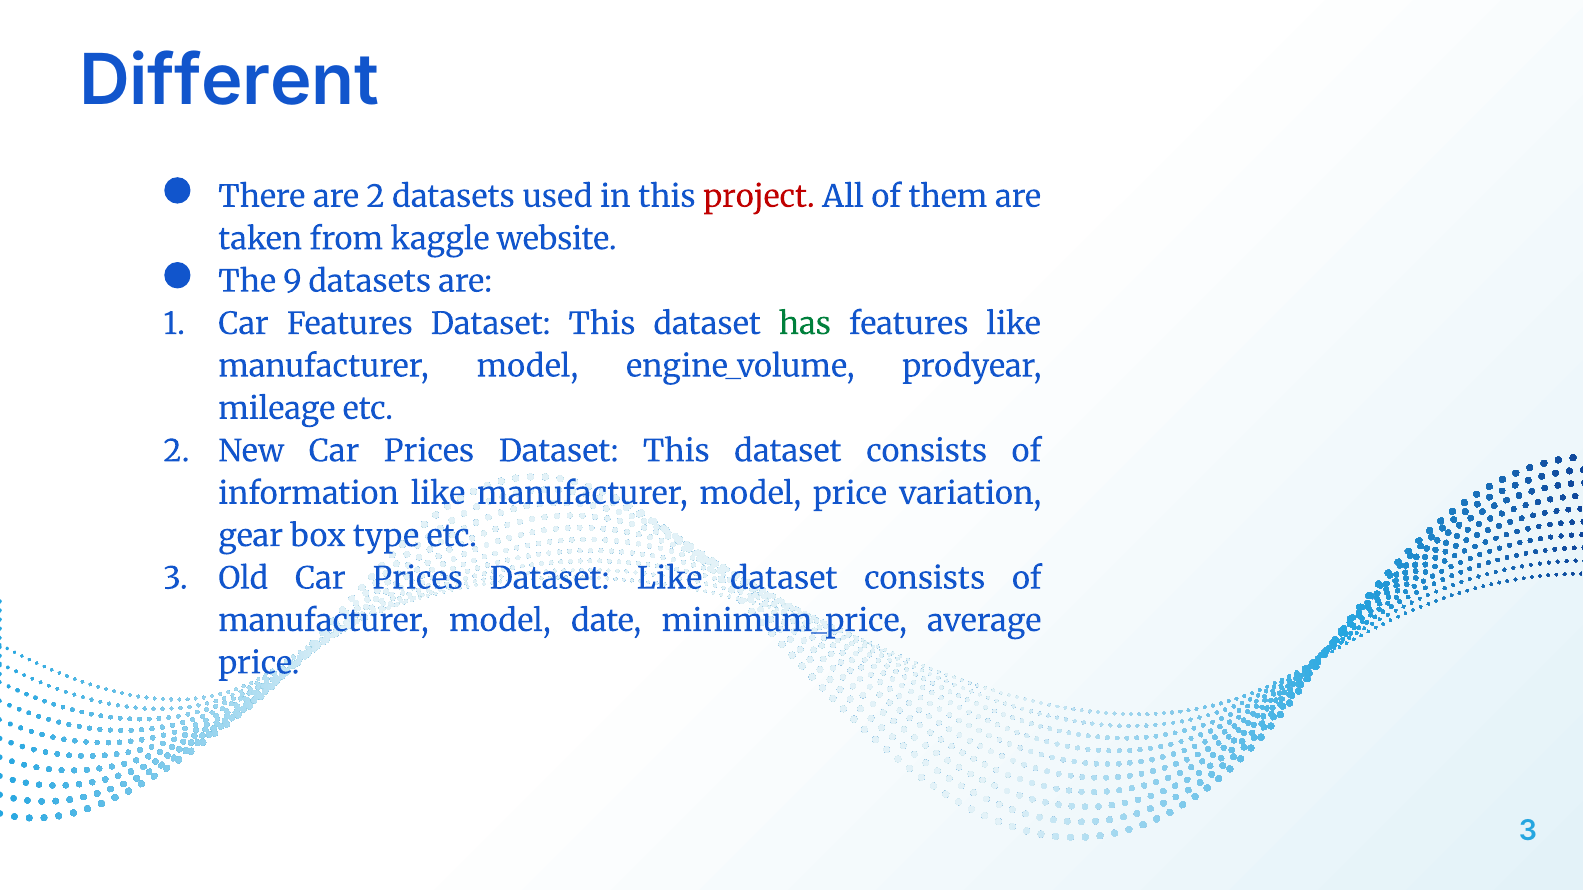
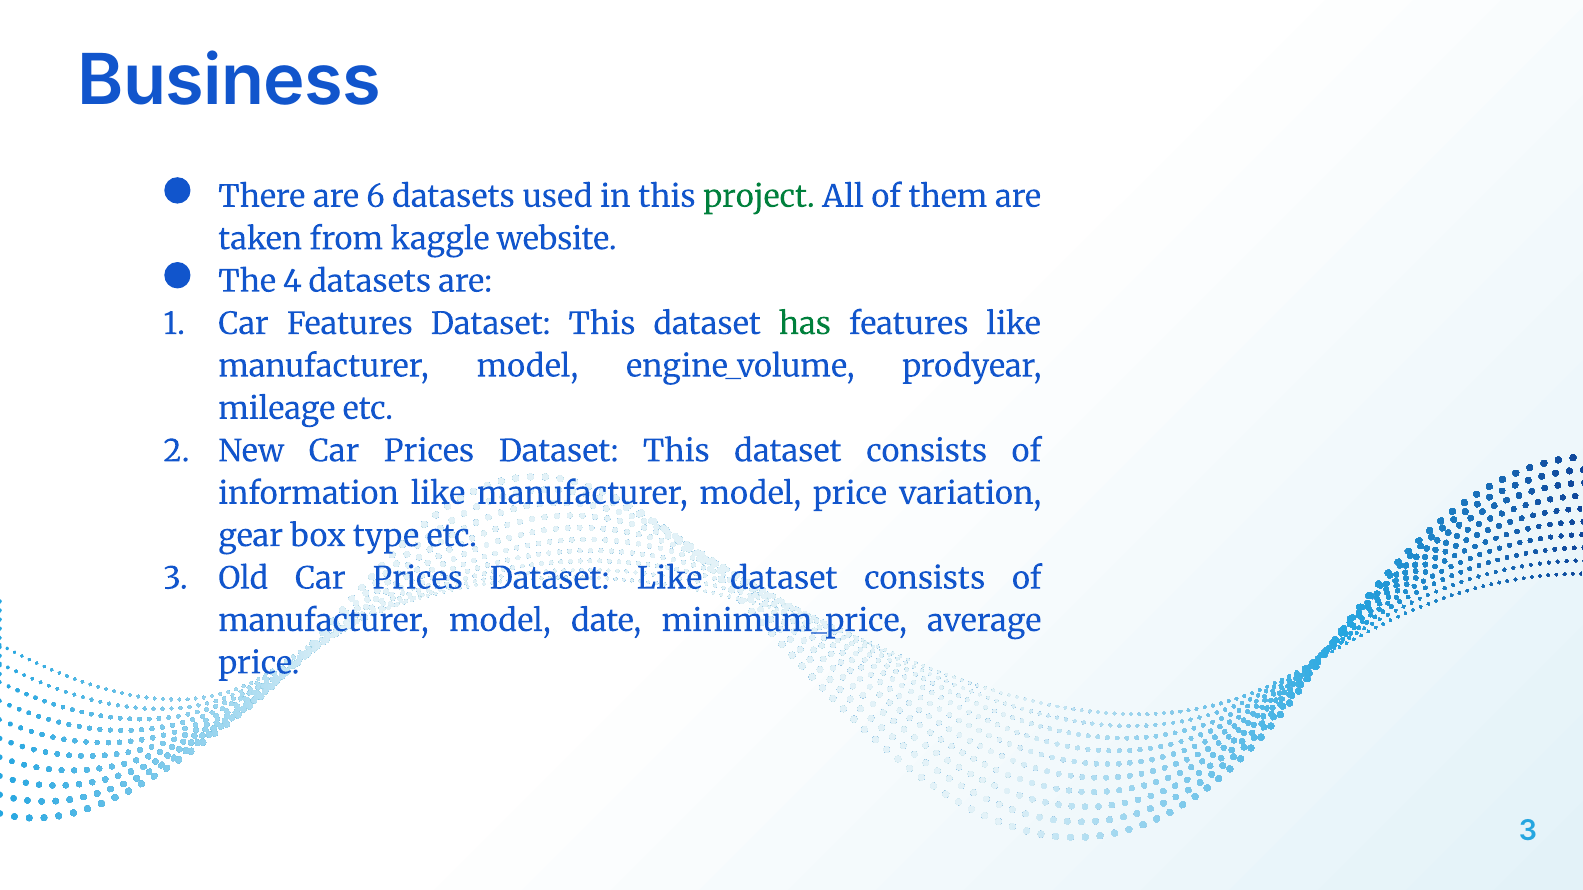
Different: Different -> Business (229, 81)
are 2: 2 -> 6 (376, 197)
project colour: red -> green (759, 197)
9: 9 -> 4 (292, 282)
